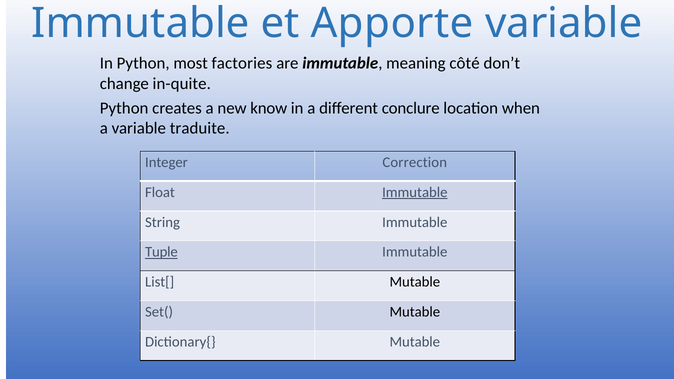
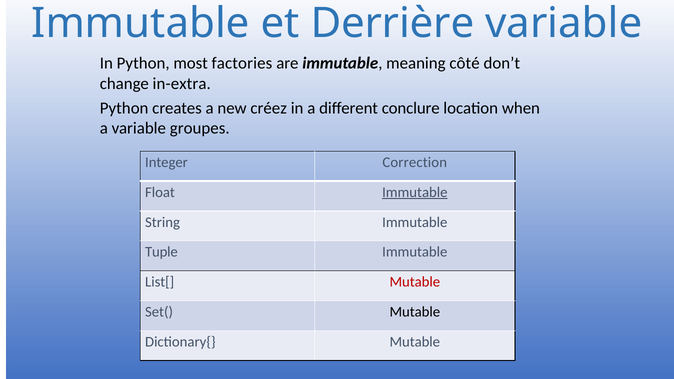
Apporte: Apporte -> Derrière (392, 23)
in-quite: in-quite -> in-extra (182, 84)
know: know -> créez (269, 108)
traduite: traduite -> groupes (200, 128)
Tuple underline: present -> none (161, 252)
Mutable colour: black -> red (415, 282)
